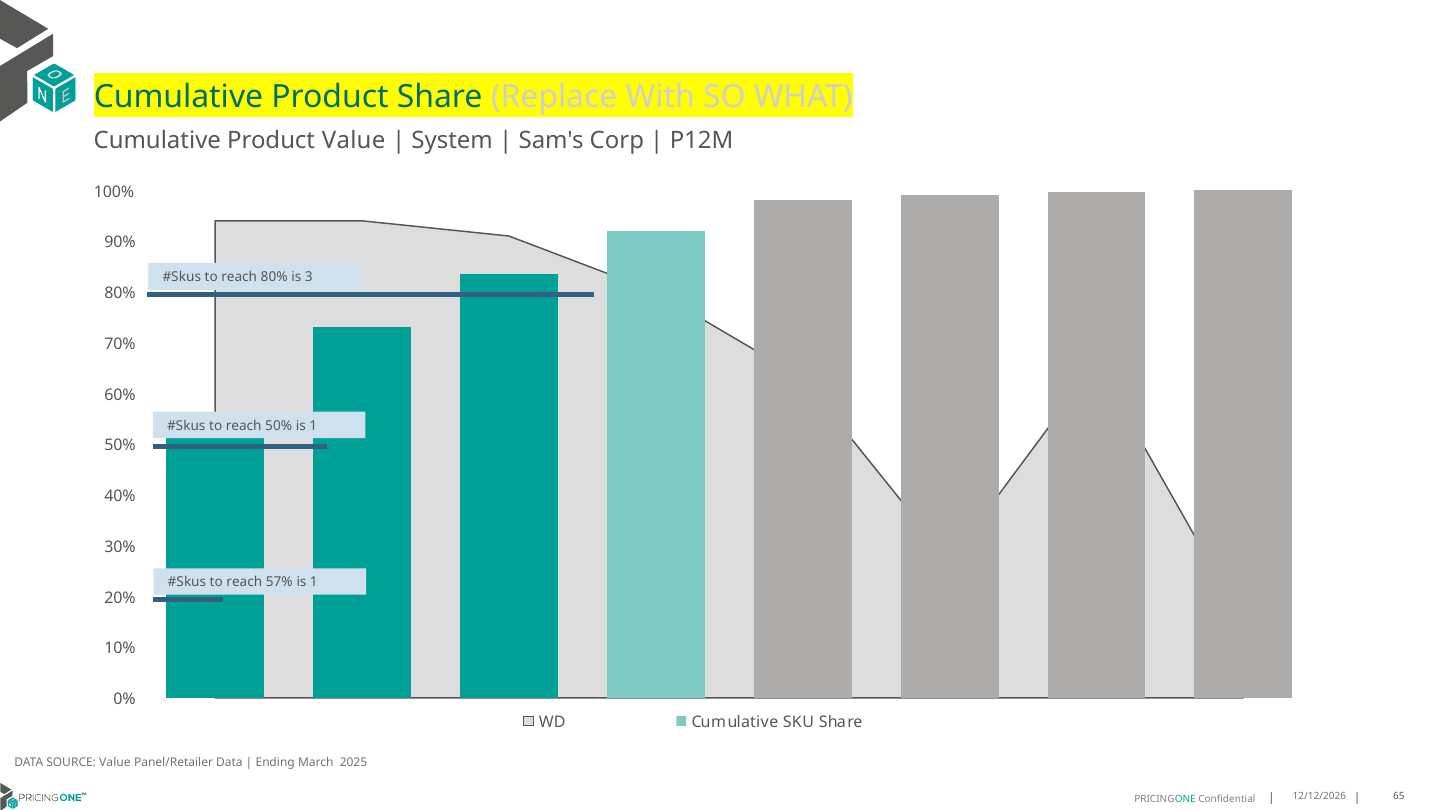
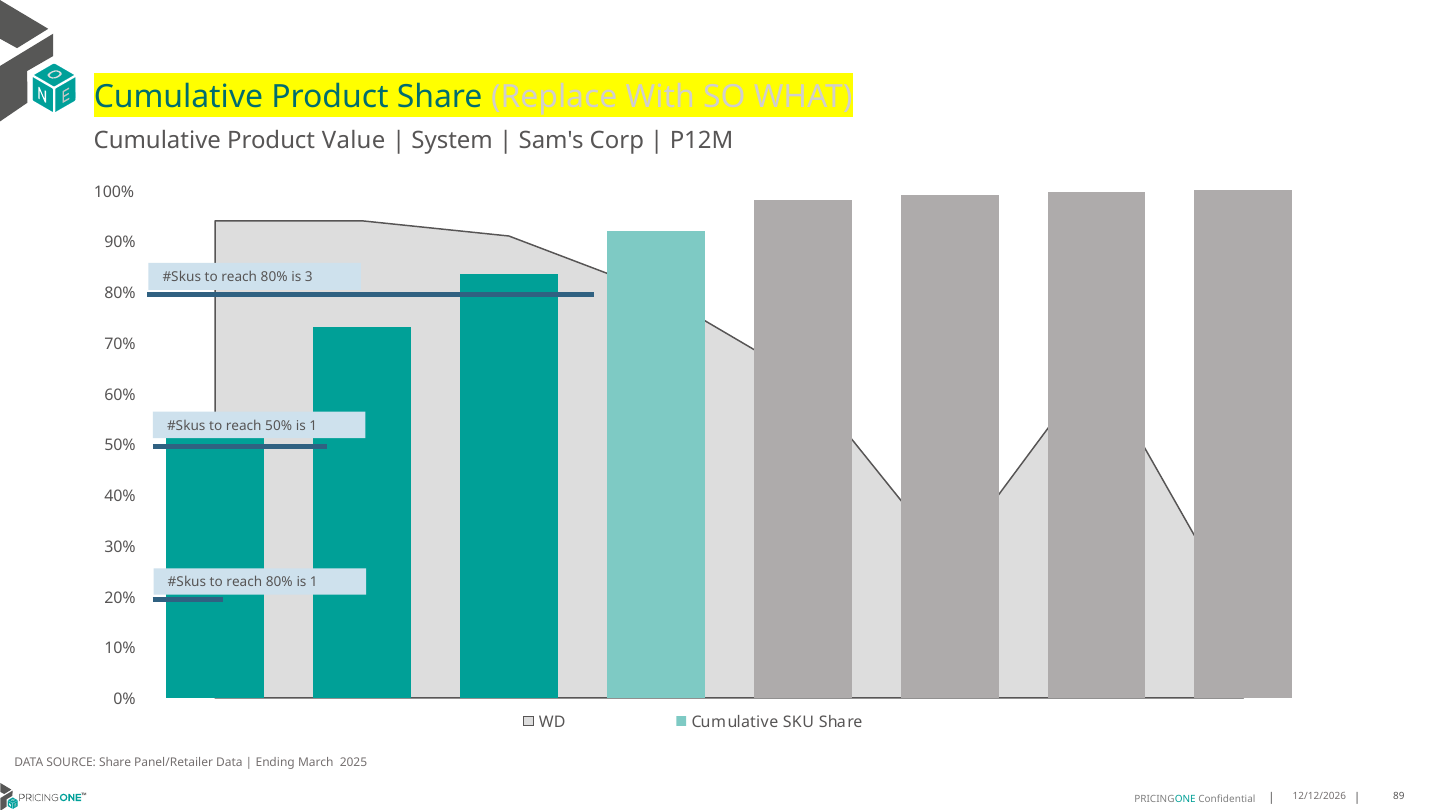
57%: 57% -> 80% (279, 582)
SOURCE Value: Value -> Share (115, 763)
65: 65 -> 89 (1399, 796)
